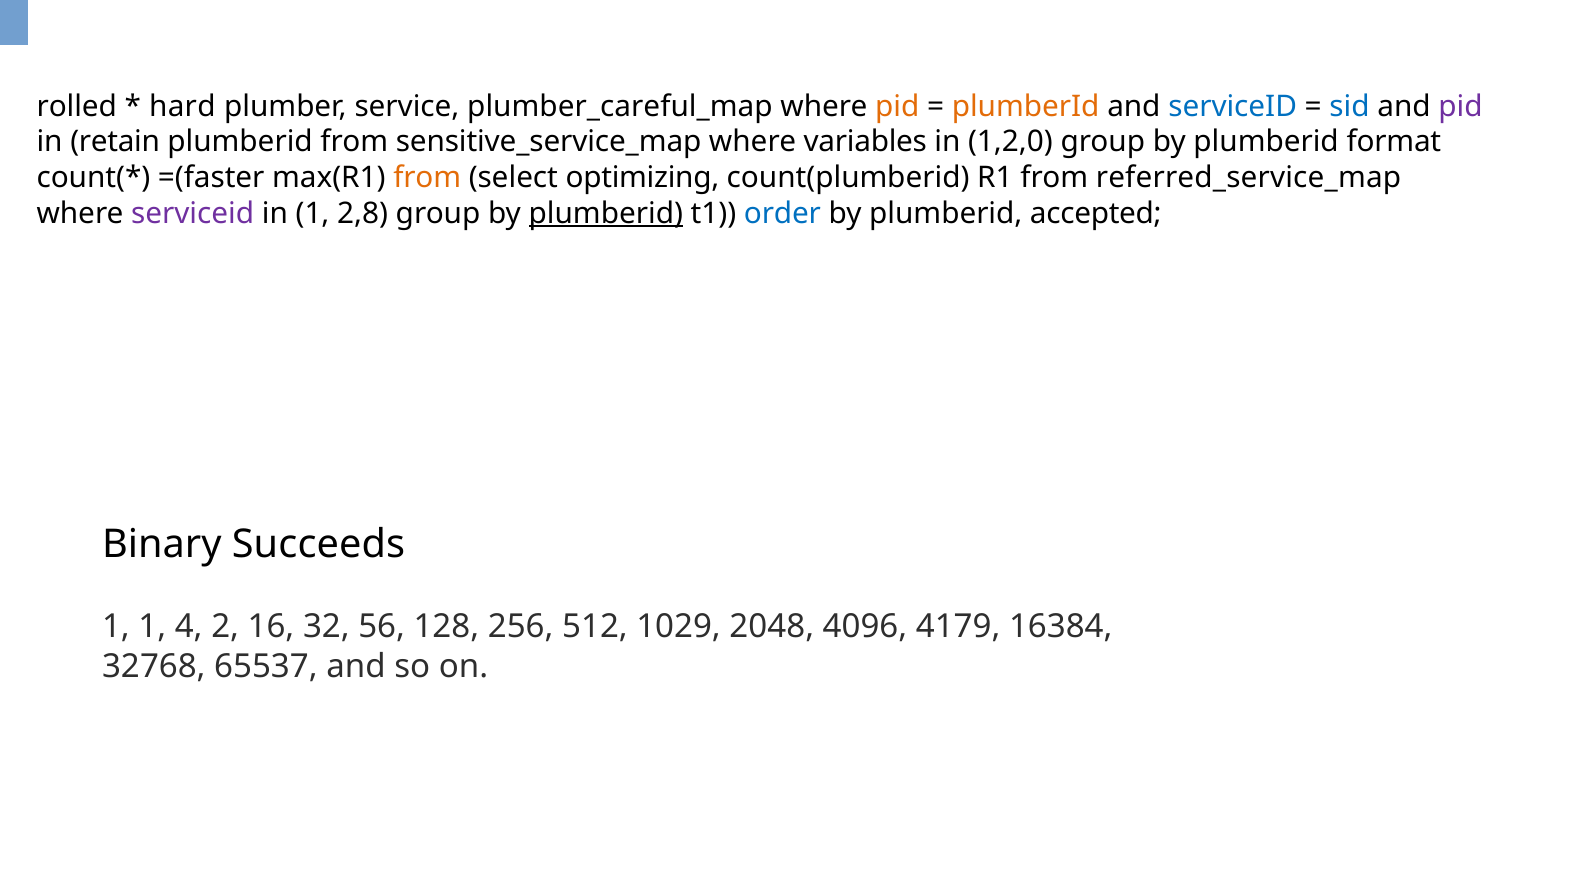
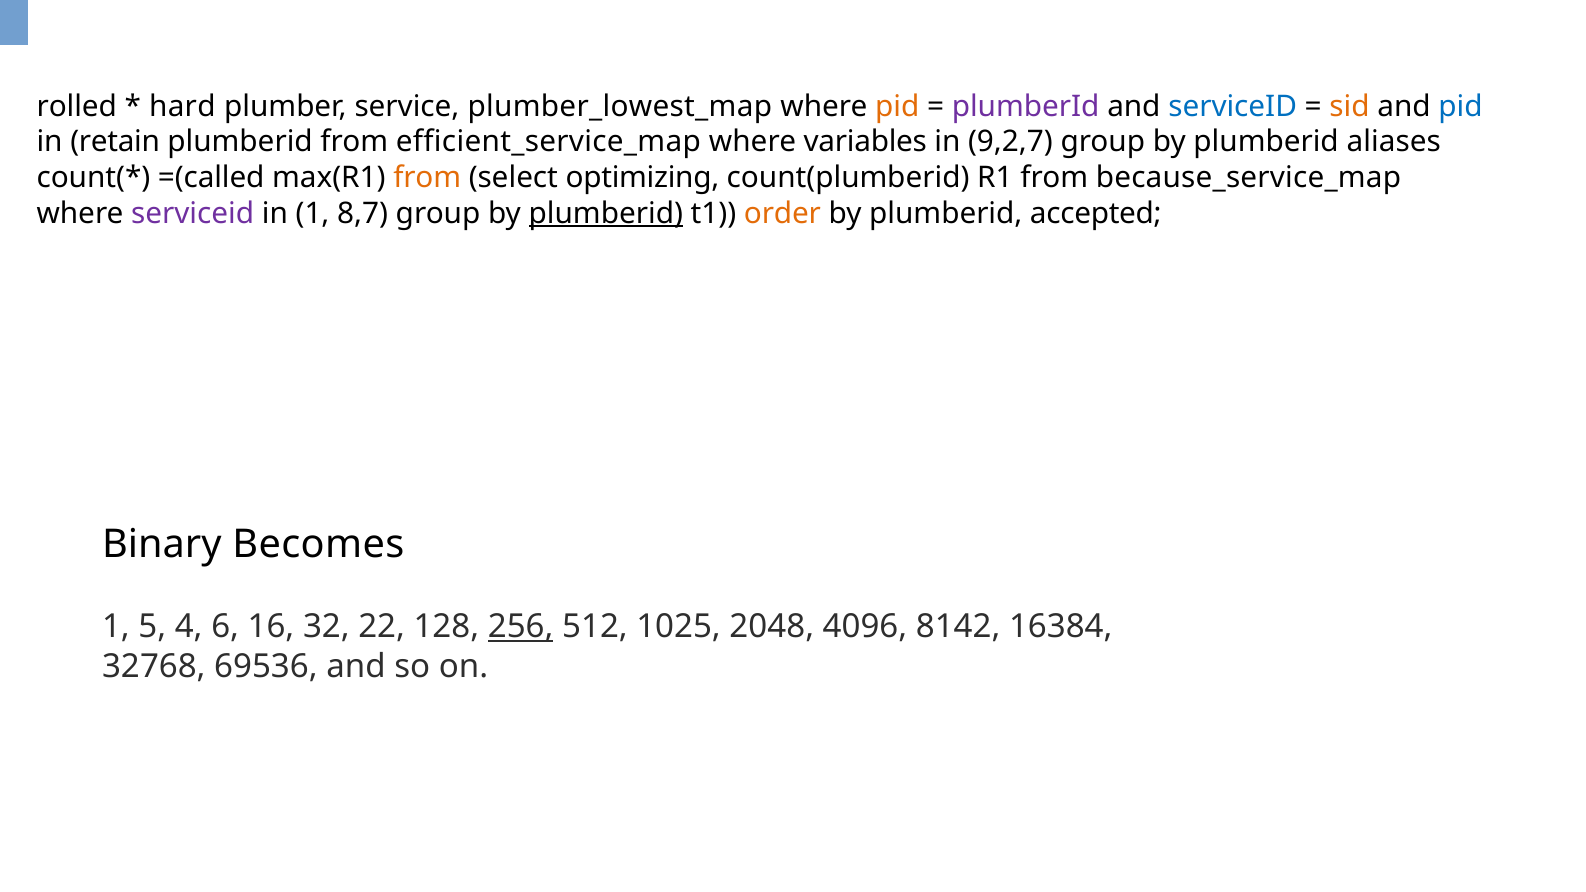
plumber_careful_map: plumber_careful_map -> plumber_lowest_map (620, 106)
plumberId colour: orange -> purple (1026, 106)
sid colour: blue -> orange (1350, 106)
pid colour: purple -> blue (1461, 106)
sensitive_service_map: sensitive_service_map -> efficient_service_map (548, 142)
1,2,0: 1,2,0 -> 9,2,7 (1010, 142)
format: format -> aliases (1394, 142)
=(faster: =(faster -> =(called (211, 178)
referred_service_map: referred_service_map -> because_service_map (1248, 178)
2,8: 2,8 -> 8,7 (363, 214)
order colour: blue -> orange (782, 214)
Succeeds: Succeeds -> Becomes (318, 544)
1 1: 1 -> 5 (152, 627)
2: 2 -> 6 (225, 627)
56: 56 -> 22 (382, 627)
256 underline: none -> present (521, 627)
1029: 1029 -> 1025 (679, 627)
4179: 4179 -> 8142 (958, 627)
65537: 65537 -> 69536 (266, 667)
